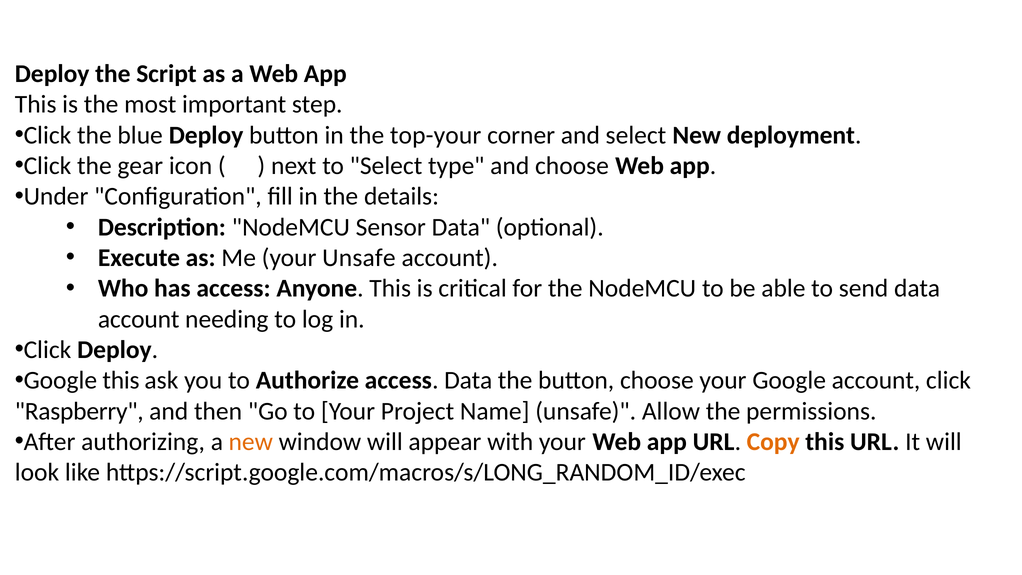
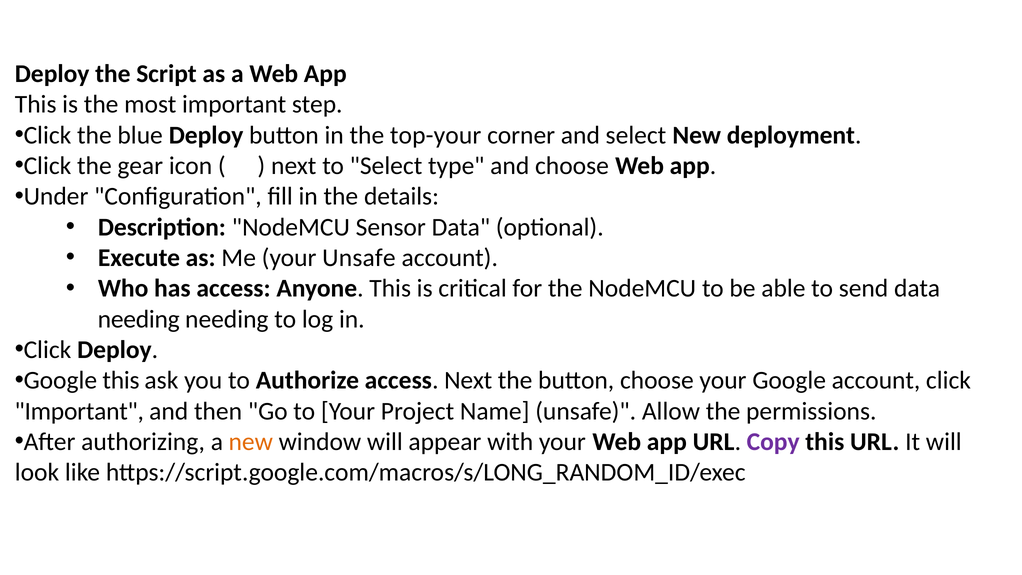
account: account -> needing (139, 319)
access Data: Data -> Next (468, 380)
Raspberry: Raspberry -> Important (79, 411)
Copy colour: orange -> purple (773, 442)
